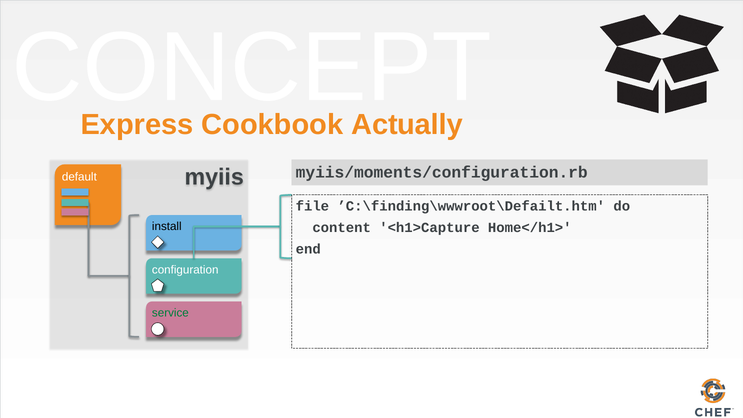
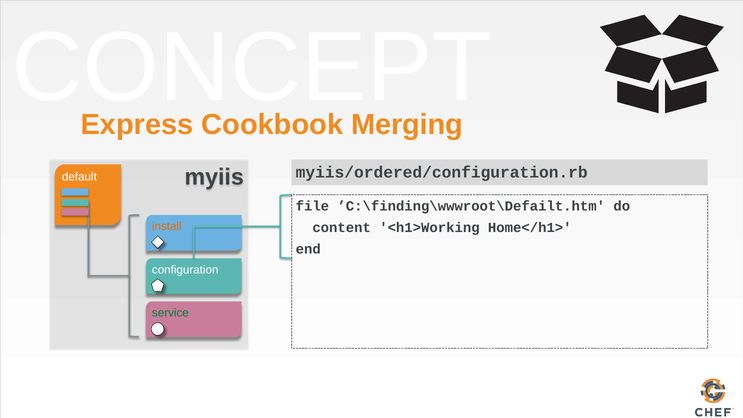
Actually: Actually -> Merging (407, 125)
myiis/moments/configuration.rb: myiis/moments/configuration.rb -> myiis/ordered/configuration.rb (442, 172)
install colour: black -> orange (167, 227)
<h1>Capture: <h1>Capture -> <h1>Working (429, 228)
